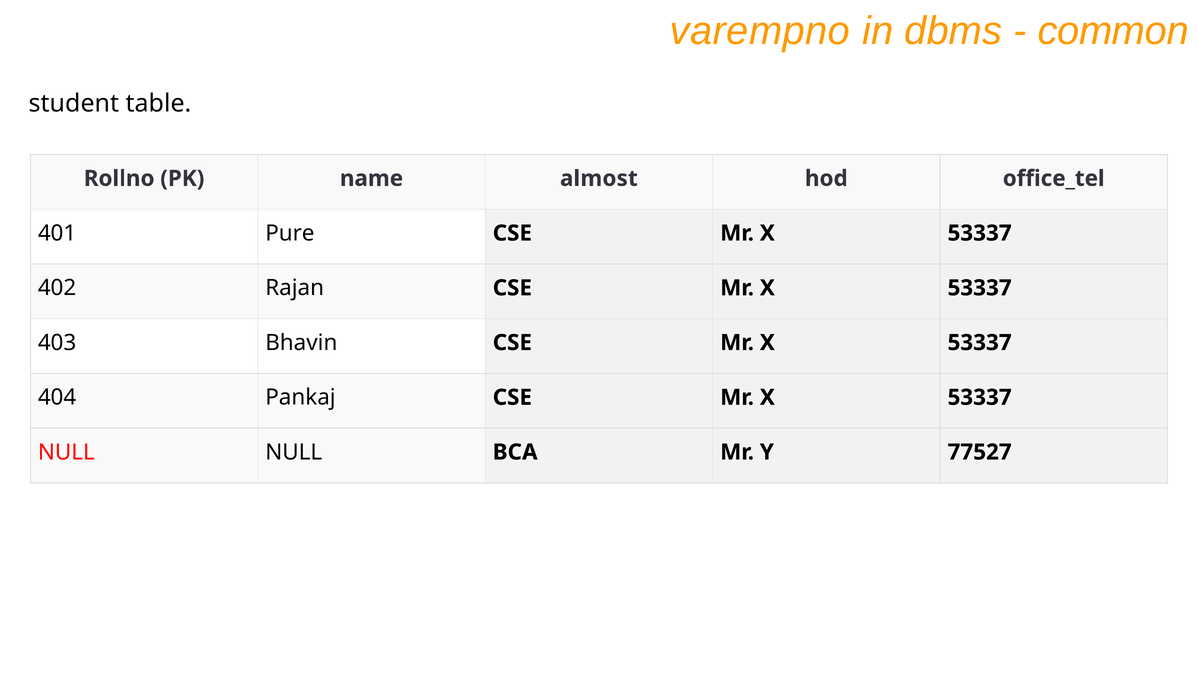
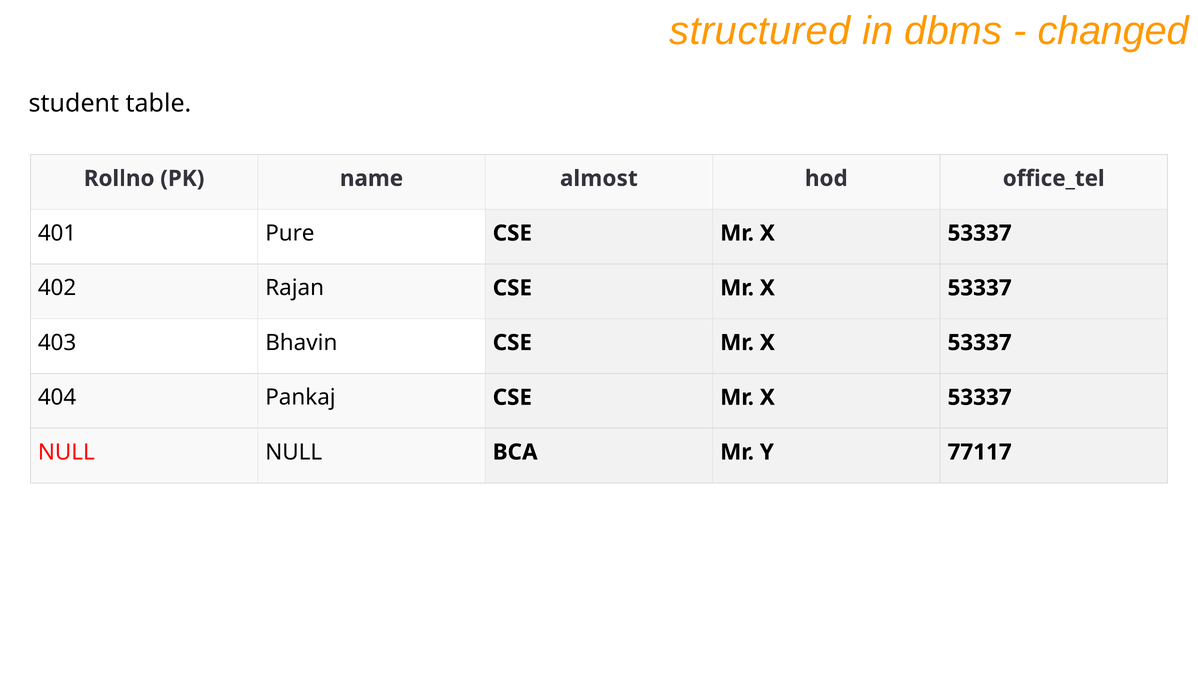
varempno: varempno -> structured (760, 31)
common: common -> changed (1113, 31)
77527: 77527 -> 77117 (980, 452)
